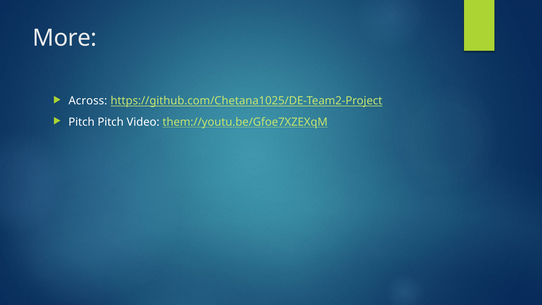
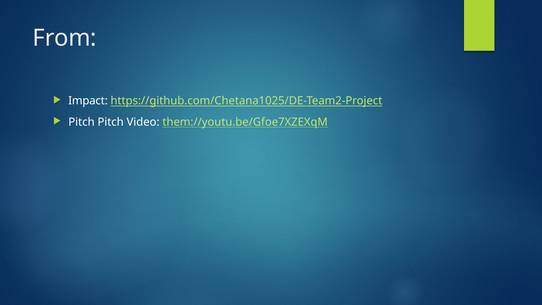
More: More -> From (65, 38)
Across: Across -> Impact (88, 101)
